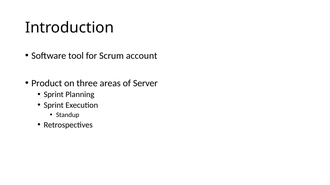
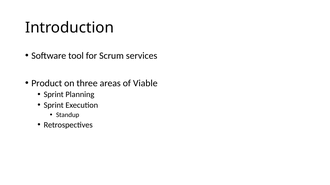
account: account -> services (142, 56)
Server: Server -> Viable (145, 83)
